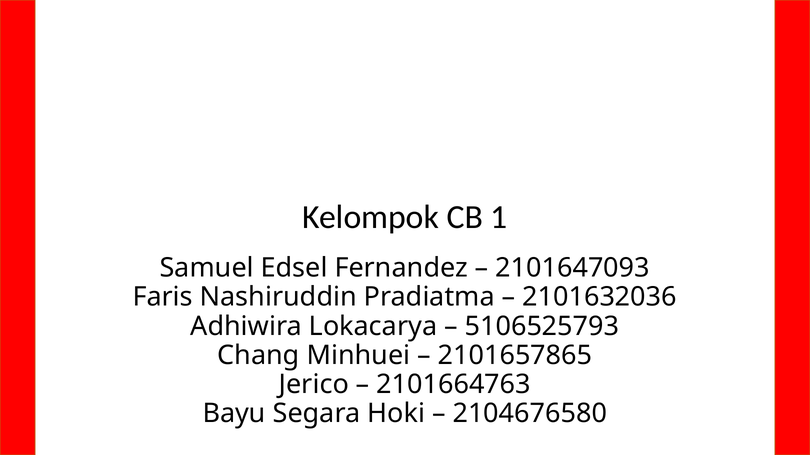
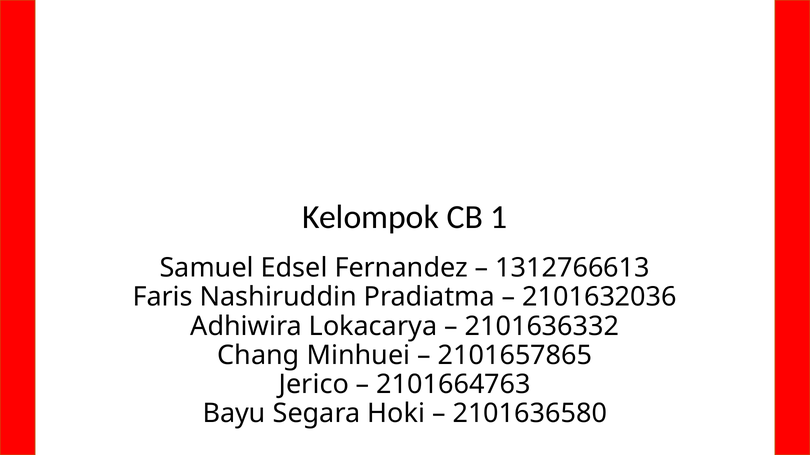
2101647093: 2101647093 -> 1312766613 (573, 268)
5106525793: 5106525793 -> 2101636332 (542, 327)
2104676580: 2104676580 -> 2101636580 (530, 414)
